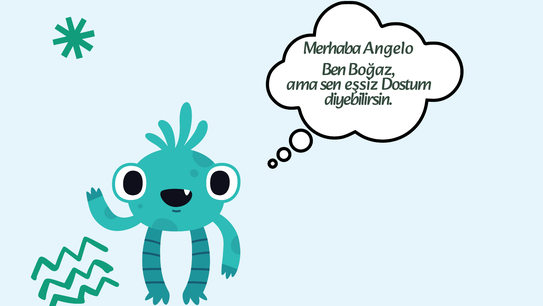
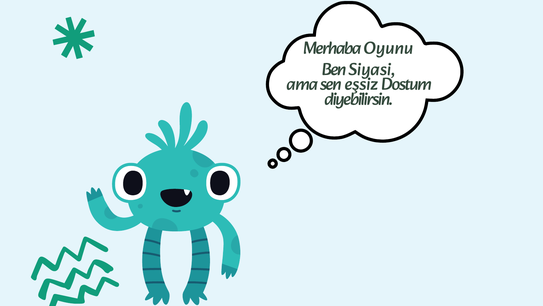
Angelo: Angelo -> Oyunu (388, 48)
Boğaz: Boğaz -> Siyasi (372, 69)
